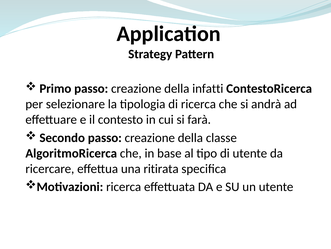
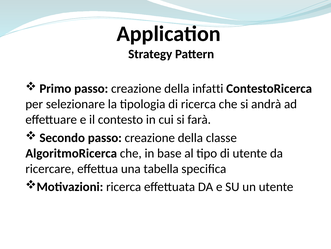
ritirata: ritirata -> tabella (161, 168)
